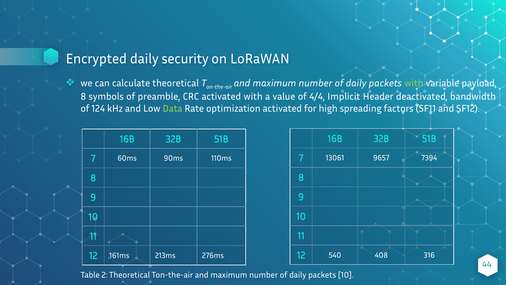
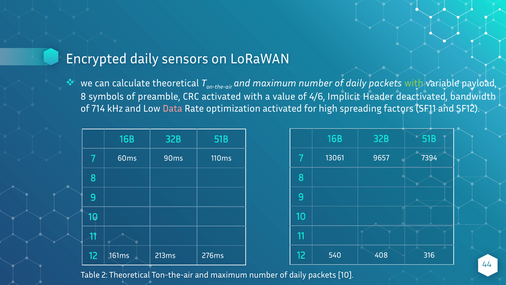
security: security -> sensors (185, 59)
4/4: 4/4 -> 4/6 (317, 97)
124: 124 -> 714 (98, 108)
Data colour: light green -> pink (172, 108)
